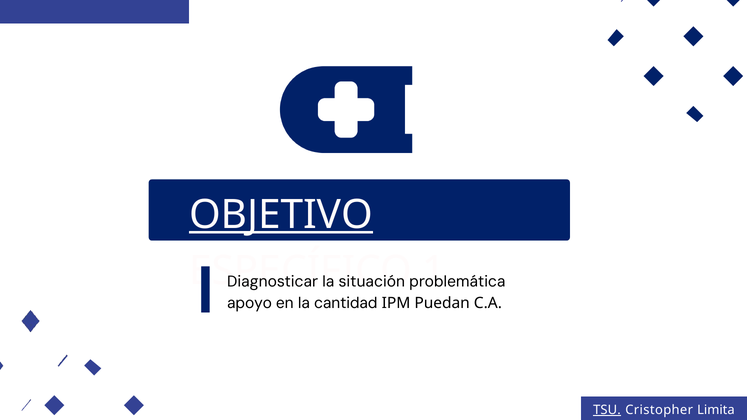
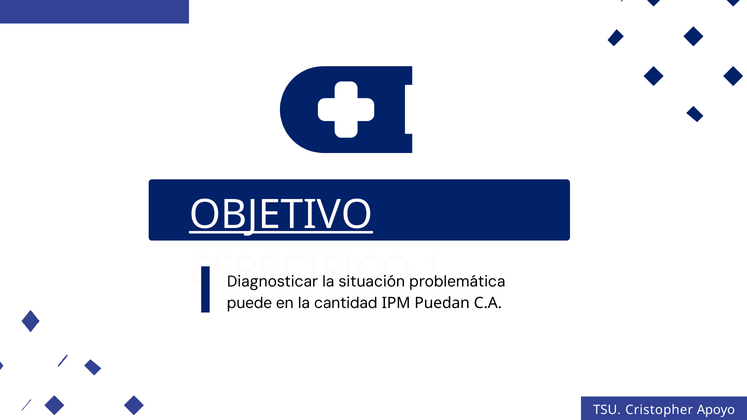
apoyo: apoyo -> puede (250, 303)
TSU underline: present -> none (607, 410)
Limita: Limita -> Apoyo (716, 410)
